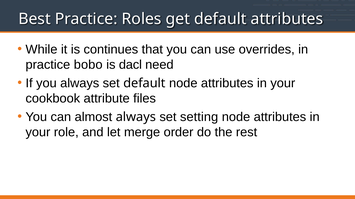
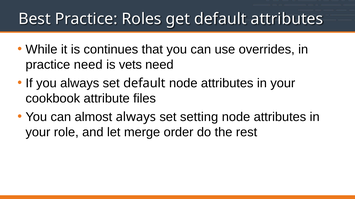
practice bobo: bobo -> need (88, 65)
dacl: dacl -> vets (130, 65)
